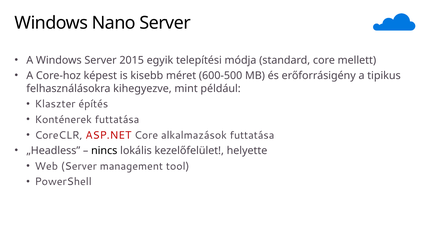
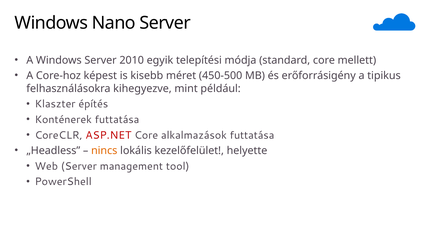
2015: 2015 -> 2010 (132, 60)
600-500: 600-500 -> 450-500 (221, 76)
nincs colour: black -> orange (104, 151)
